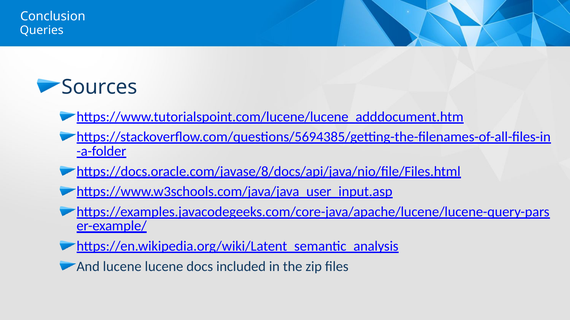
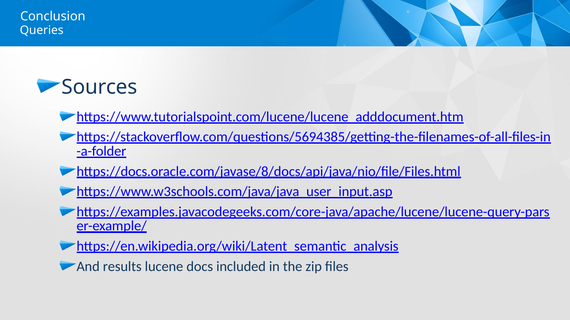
And lucene: lucene -> results (122, 267)
